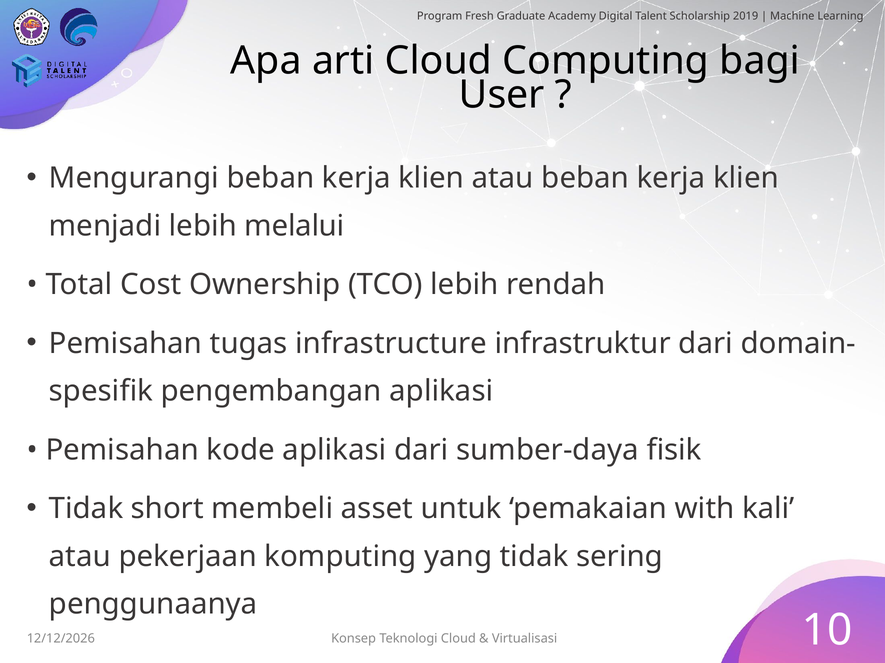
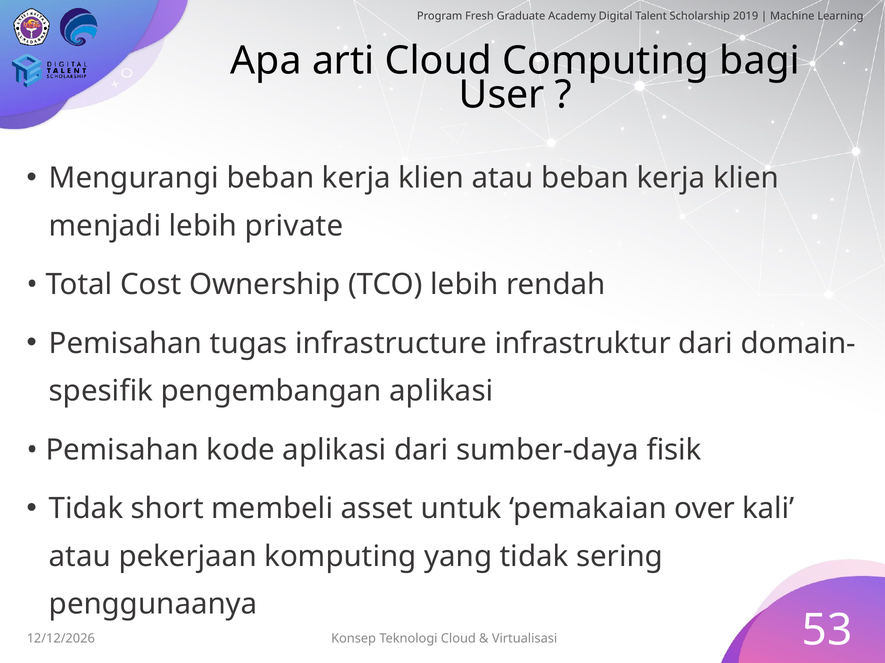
melalui: melalui -> private (294, 226)
with: with -> over (705, 509)
10: 10 -> 53 (827, 631)
